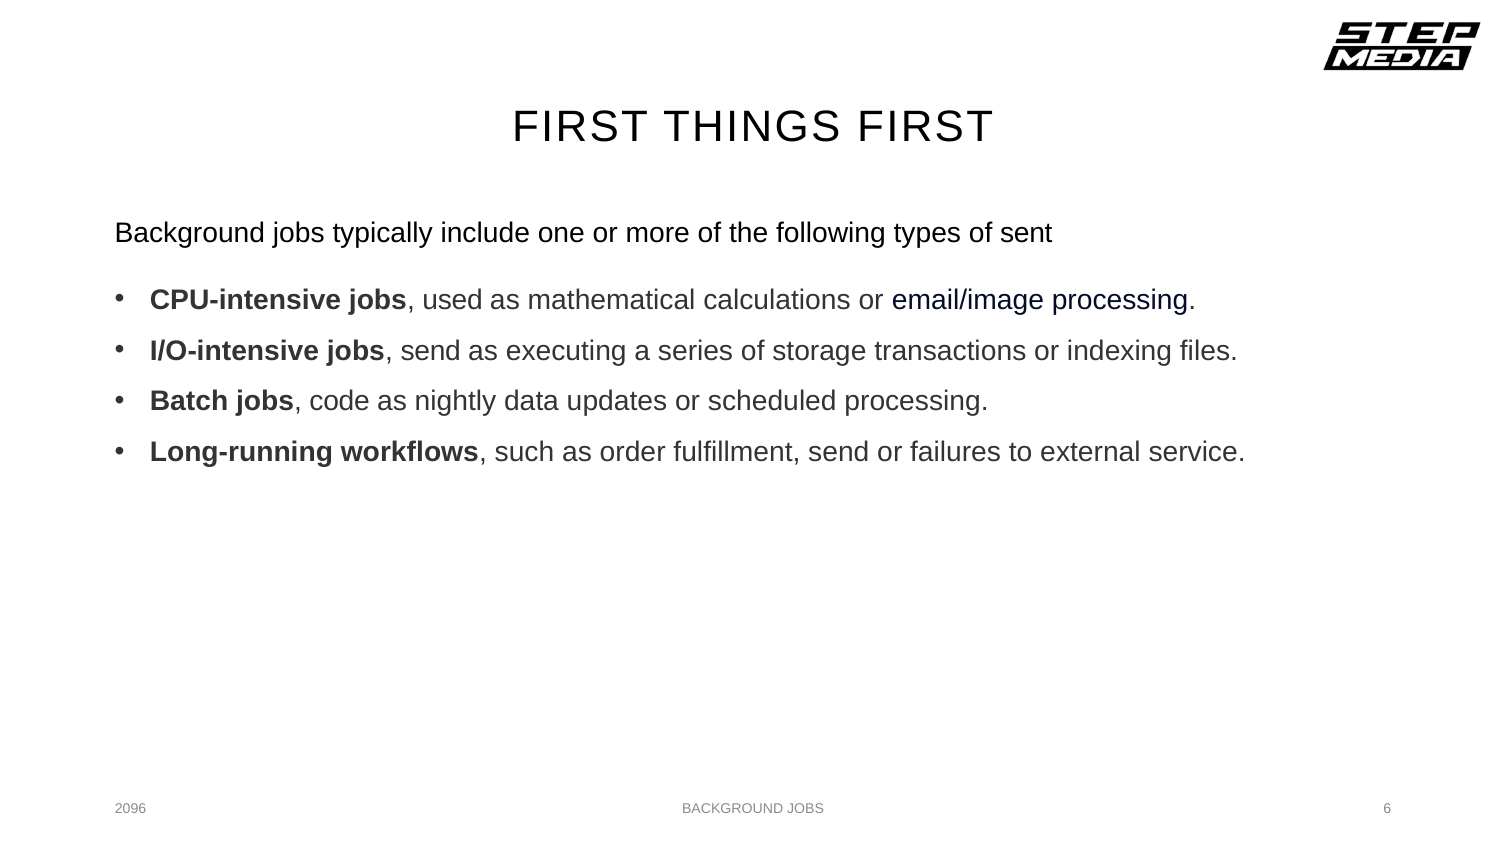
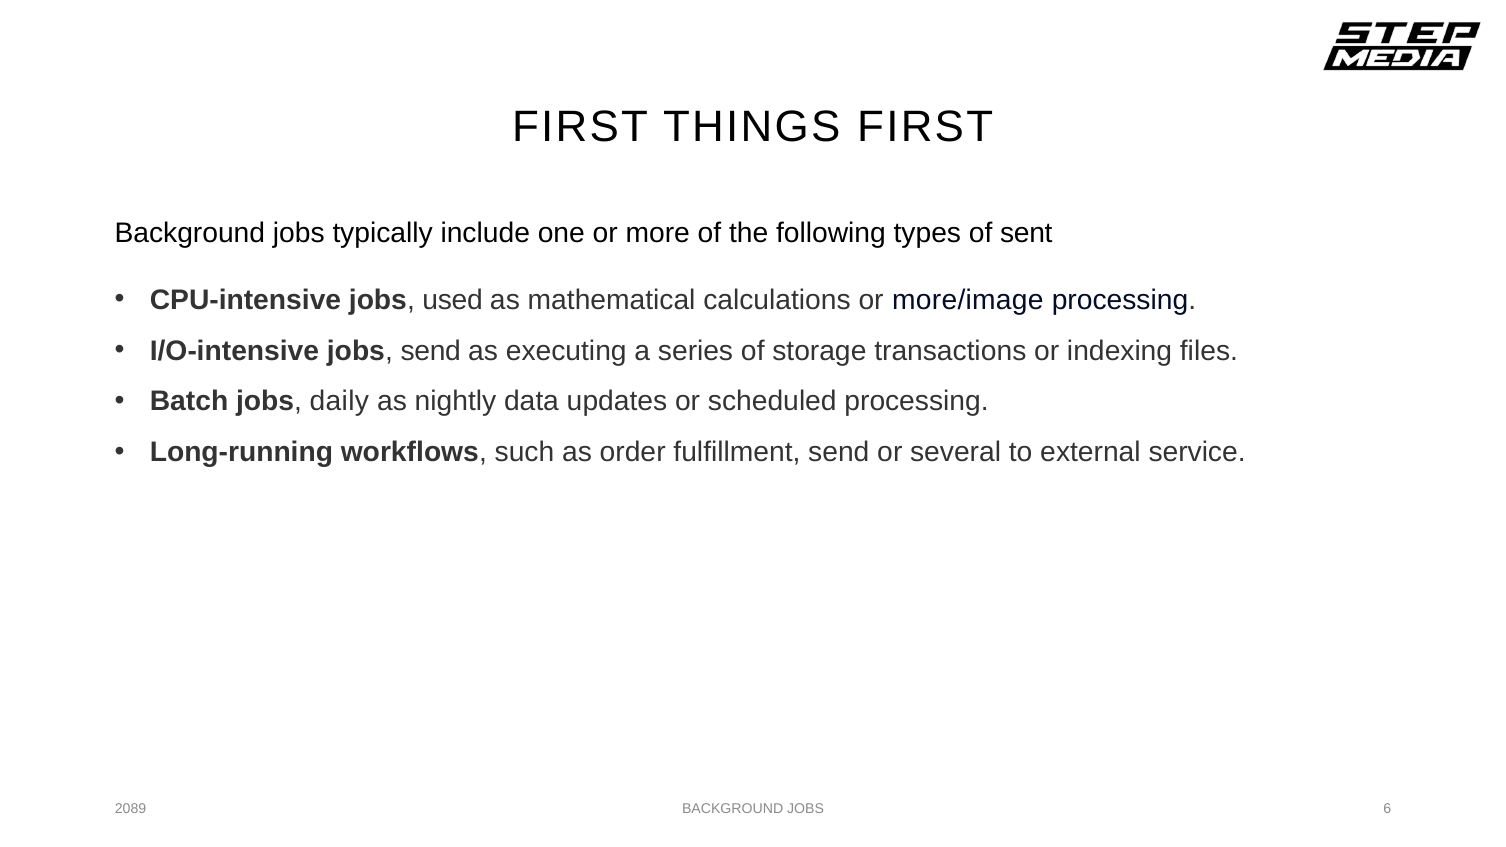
email/image: email/image -> more/image (968, 300)
code: code -> daily (339, 402)
failures: failures -> several (956, 452)
2096: 2096 -> 2089 (131, 809)
